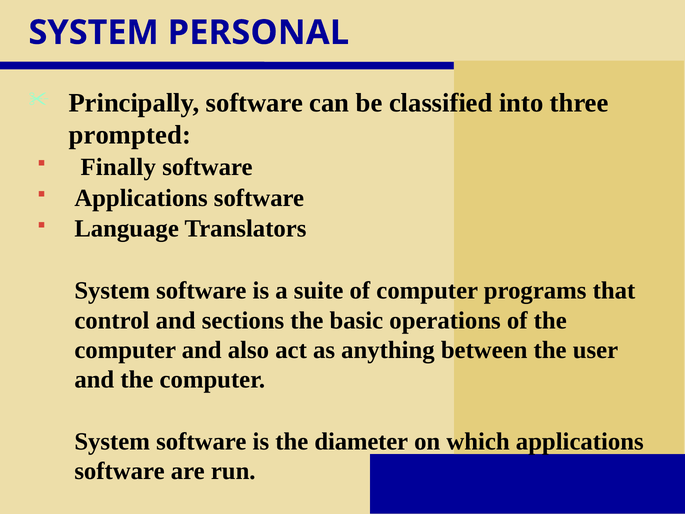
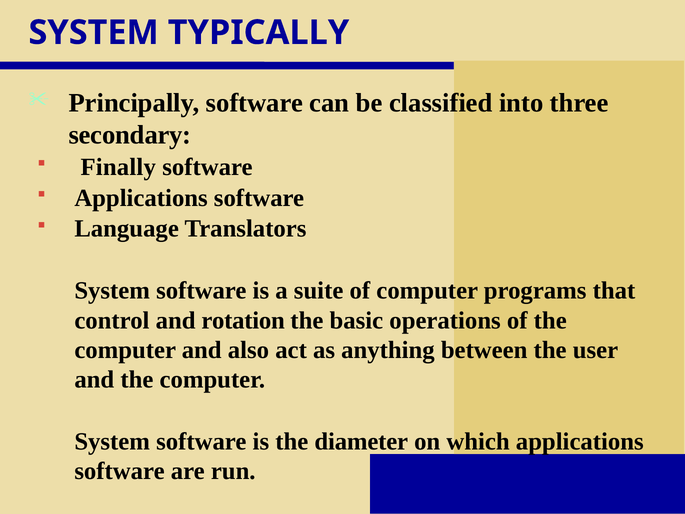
PERSONAL: PERSONAL -> TYPICALLY (258, 33)
prompted: prompted -> secondary (130, 135)
sections: sections -> rotation (243, 320)
